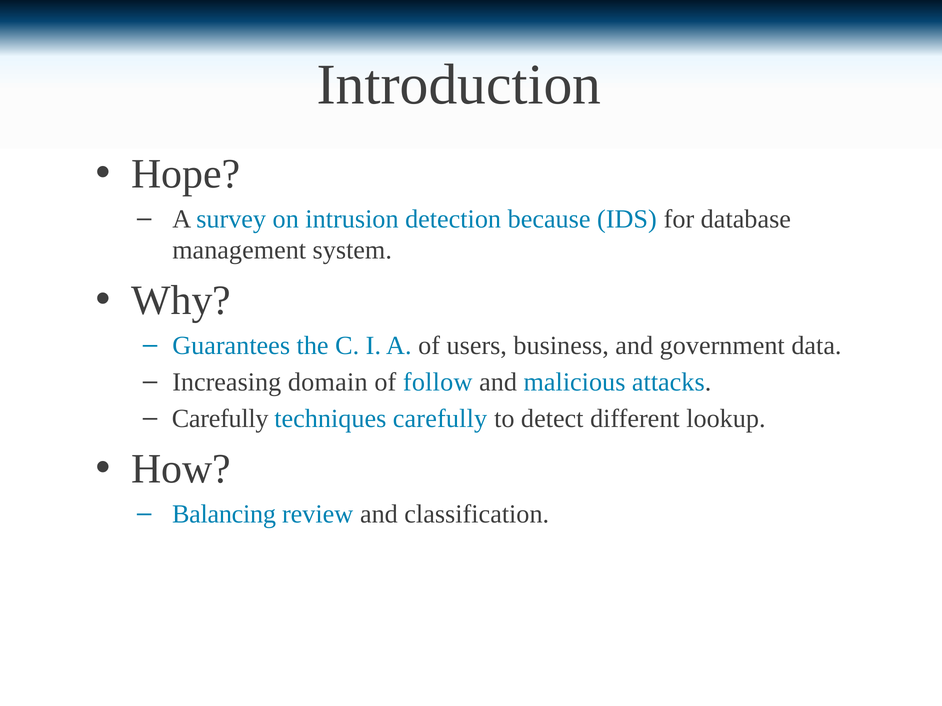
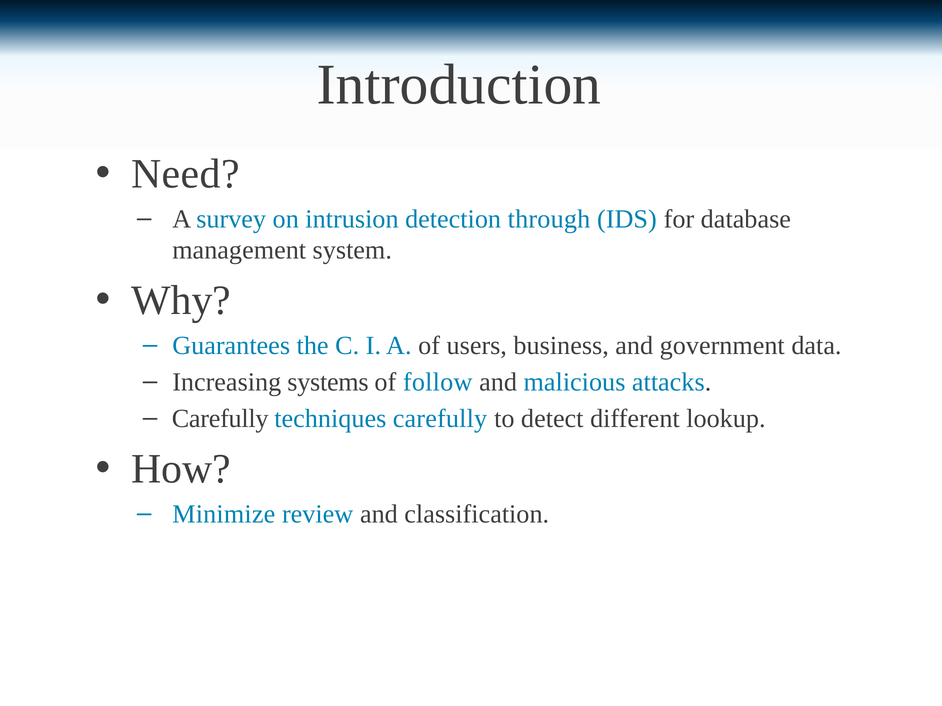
Hope: Hope -> Need (185, 174)
because: because -> through (549, 219)
domain: domain -> systems (328, 382)
Balancing: Balancing -> Minimize (224, 514)
